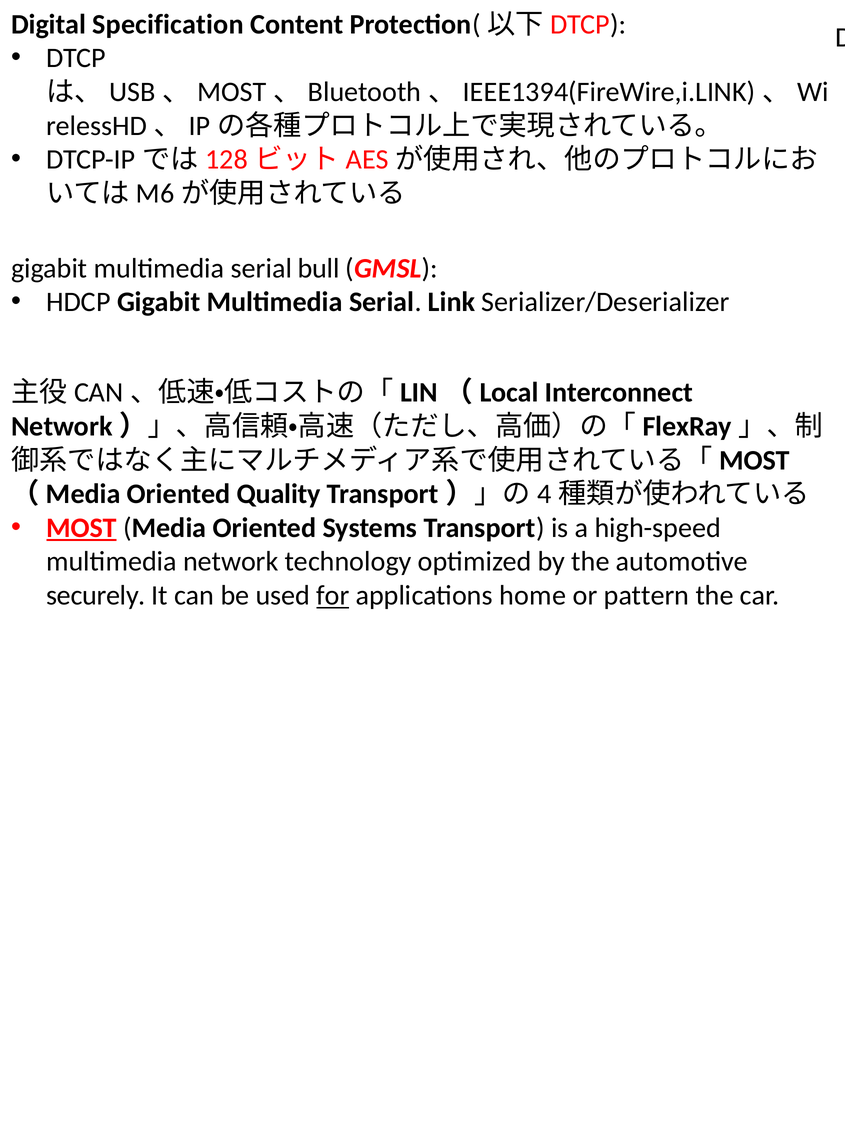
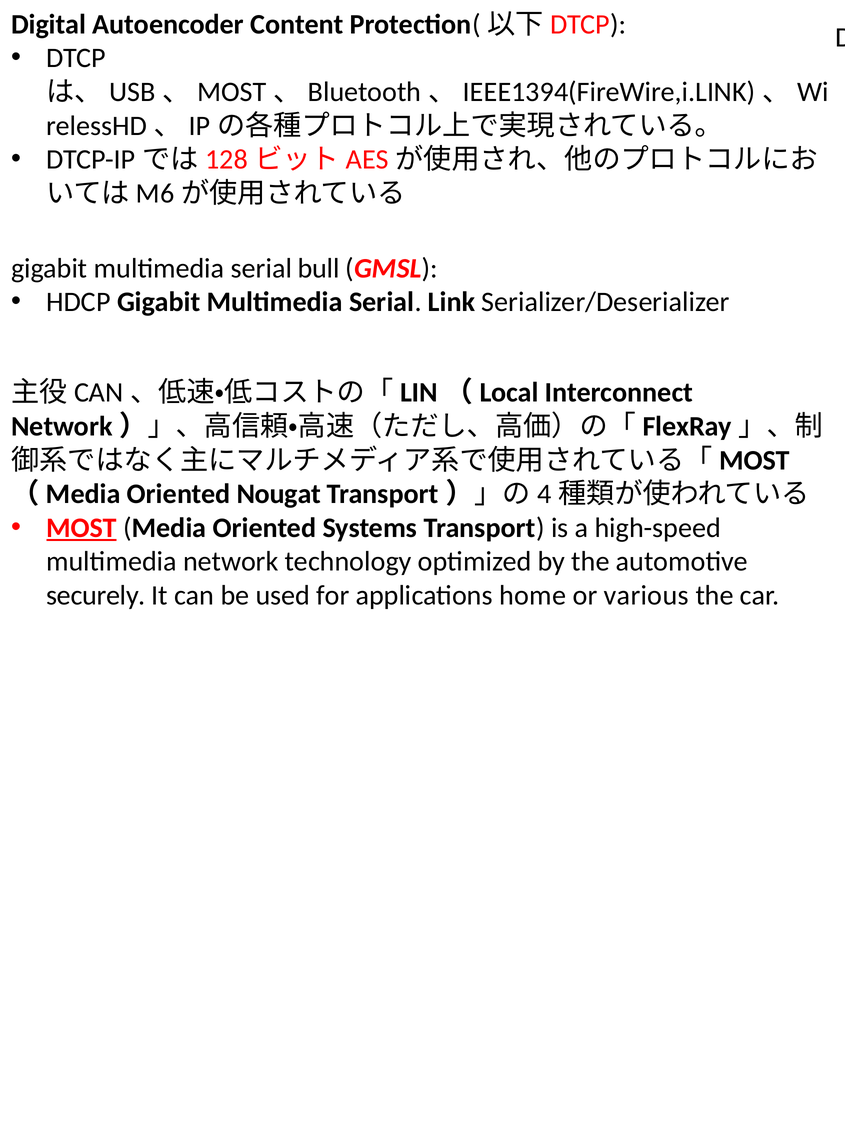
Specification: Specification -> Autoencoder (168, 24)
Quality: Quality -> Nougat (279, 494)
for underline: present -> none (333, 595)
pattern: pattern -> various (646, 595)
